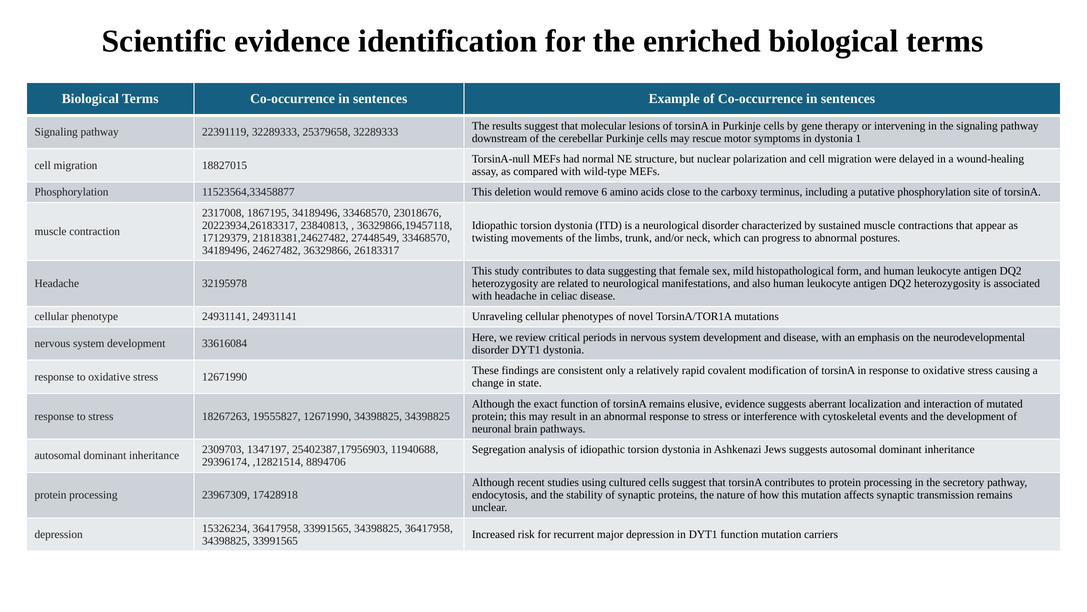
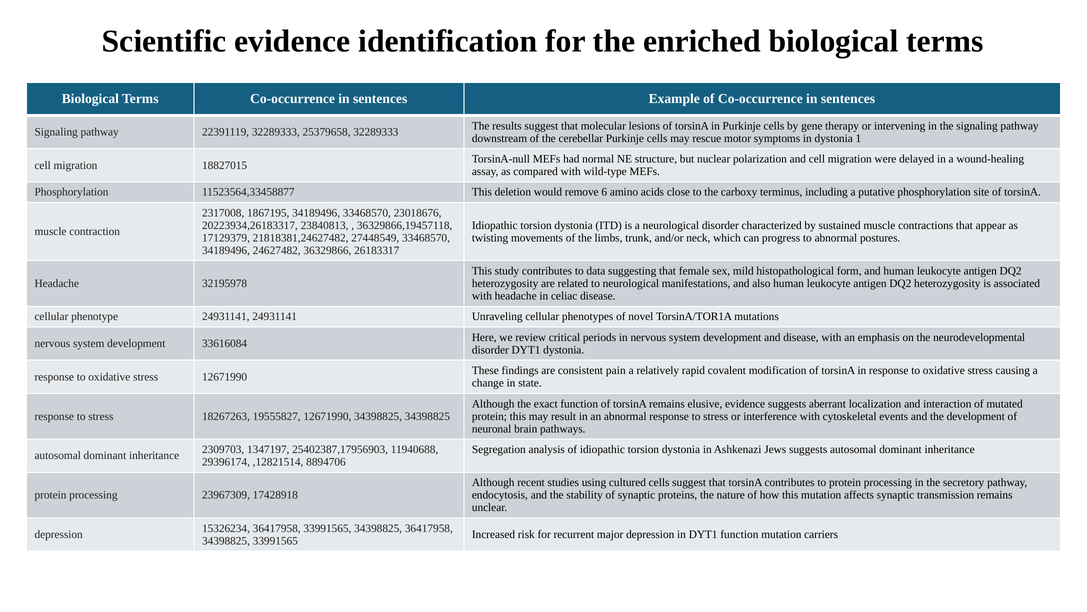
only: only -> pain (616, 370)
